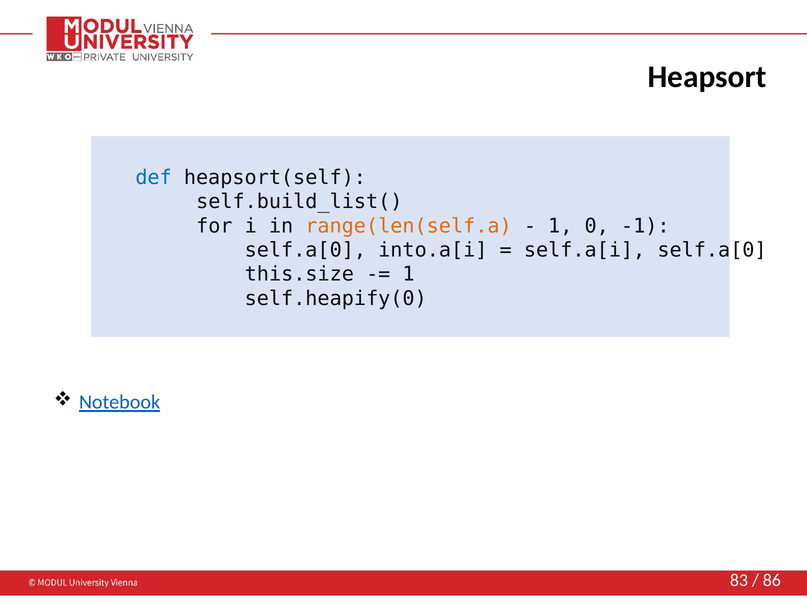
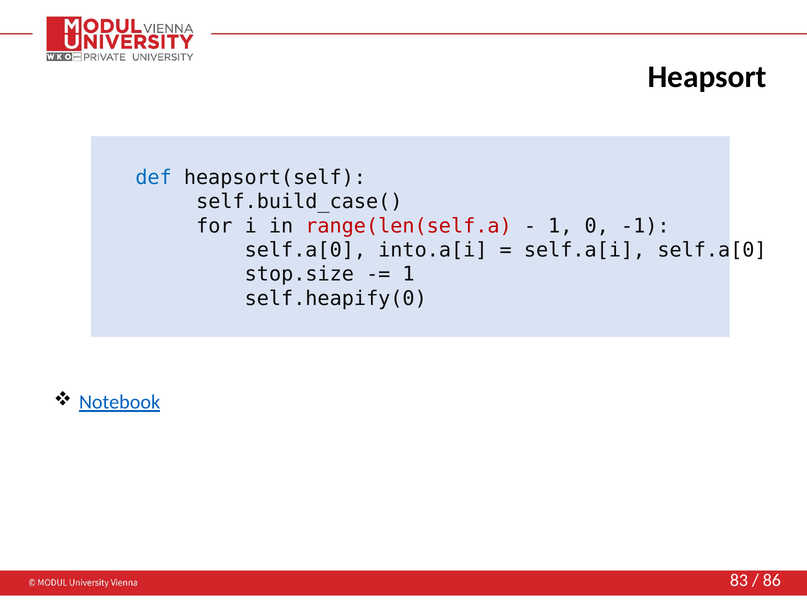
self.build_list(: self.build_list( -> self.build_case( (299, 202)
range(len(self.a colour: orange -> red (409, 226)
this.size: this.size -> stop.size (299, 274)
